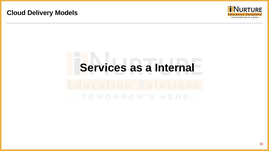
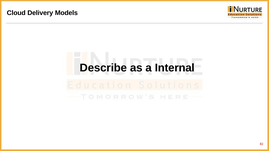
Services: Services -> Describe (103, 68)
